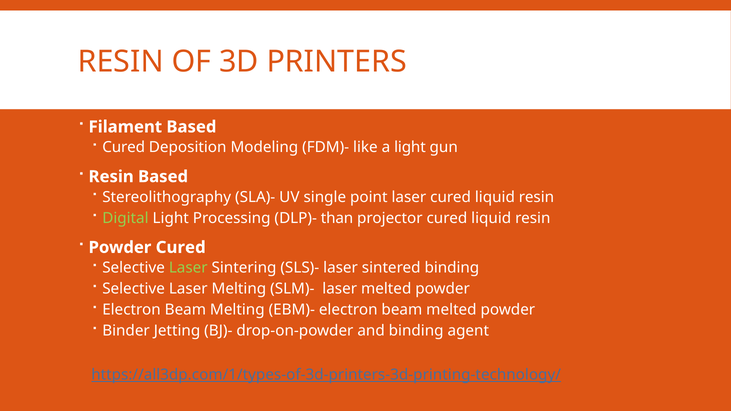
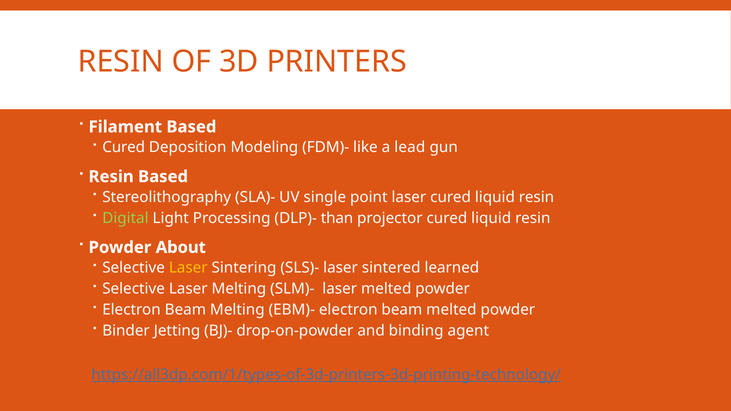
a light: light -> lead (410, 147)
Powder Cured: Cured -> About (181, 248)
Laser colour: light green -> yellow (188, 268)
sintered binding: binding -> learned (452, 268)
